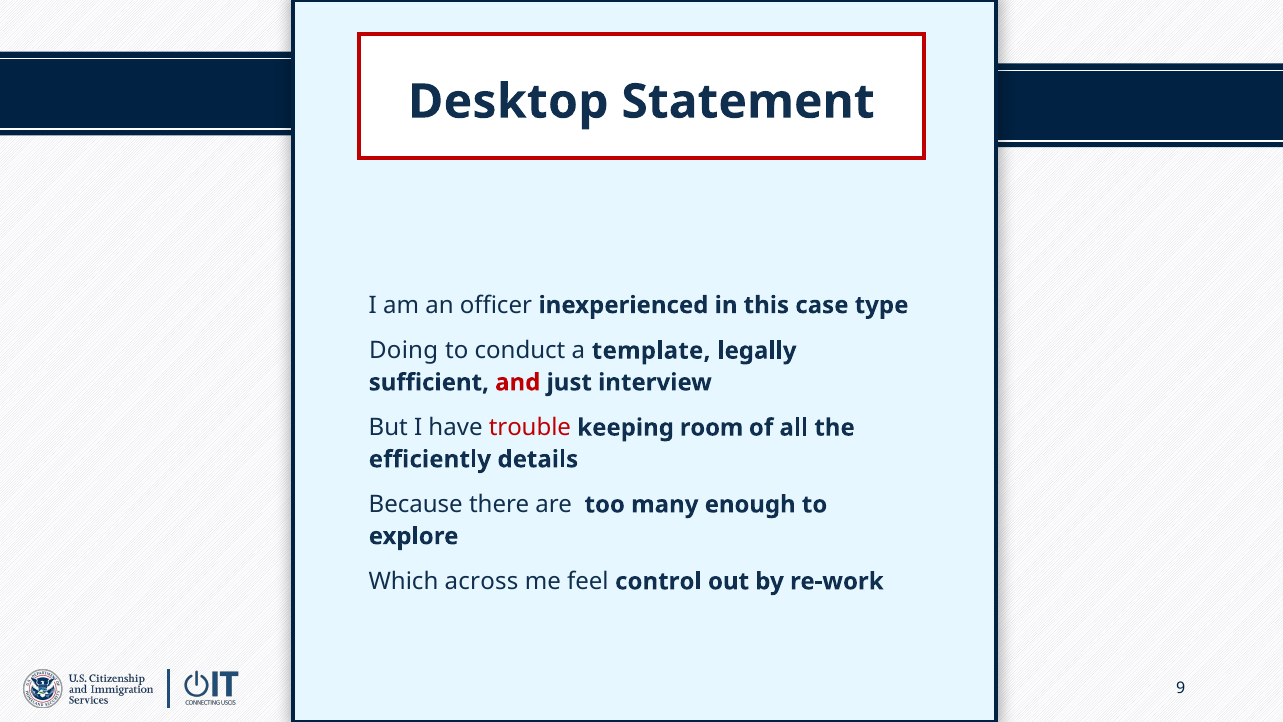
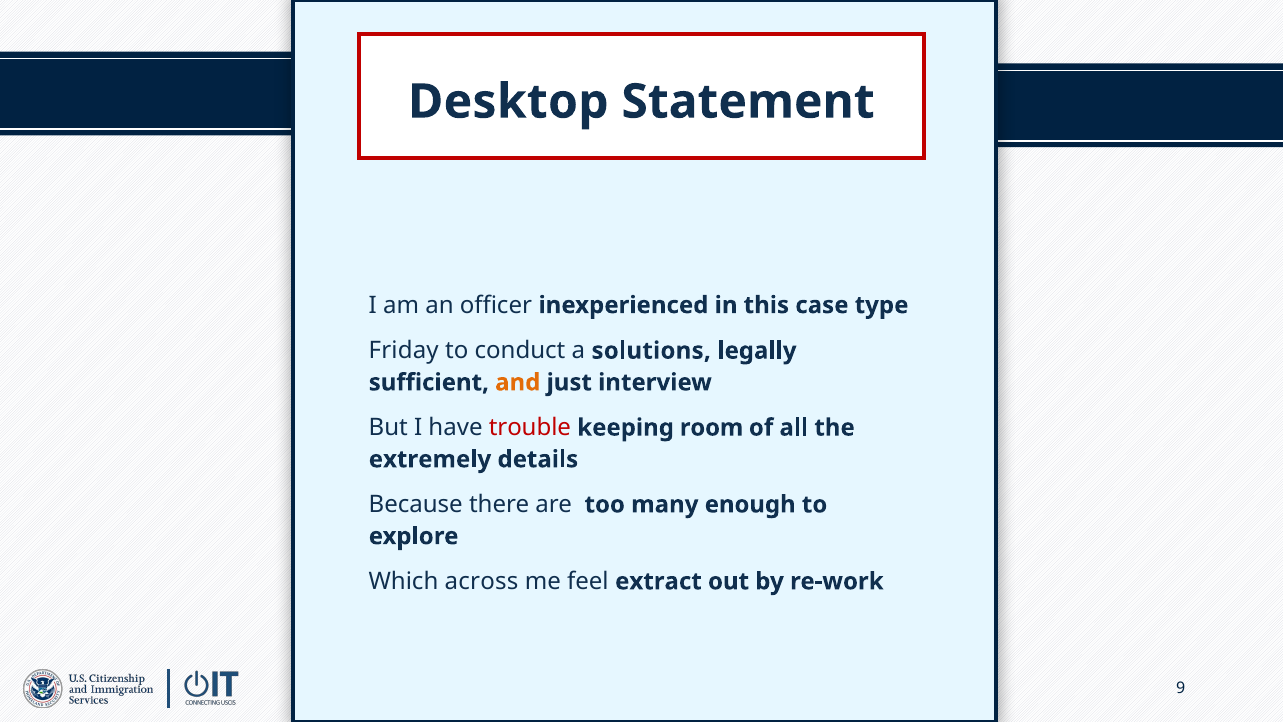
Doing: Doing -> Friday (404, 351)
template: template -> solutions (651, 351)
and colour: red -> orange (518, 382)
efficiently: efficiently -> extremely (430, 459)
control: control -> extract (658, 581)
